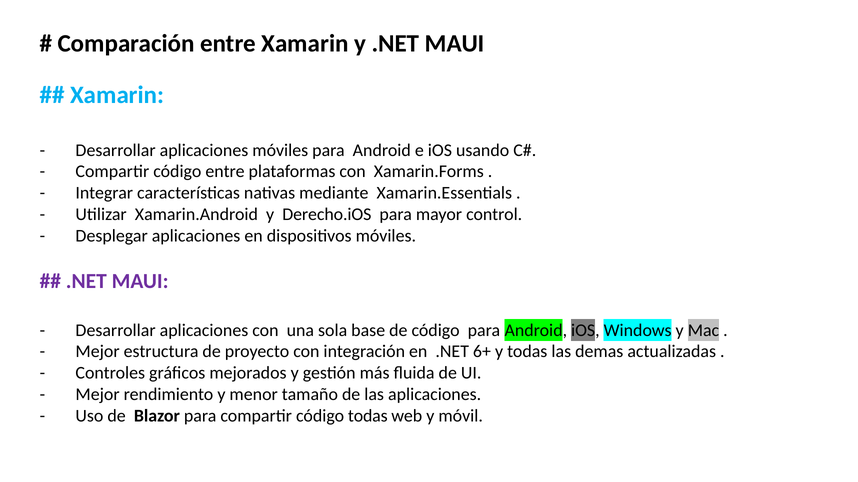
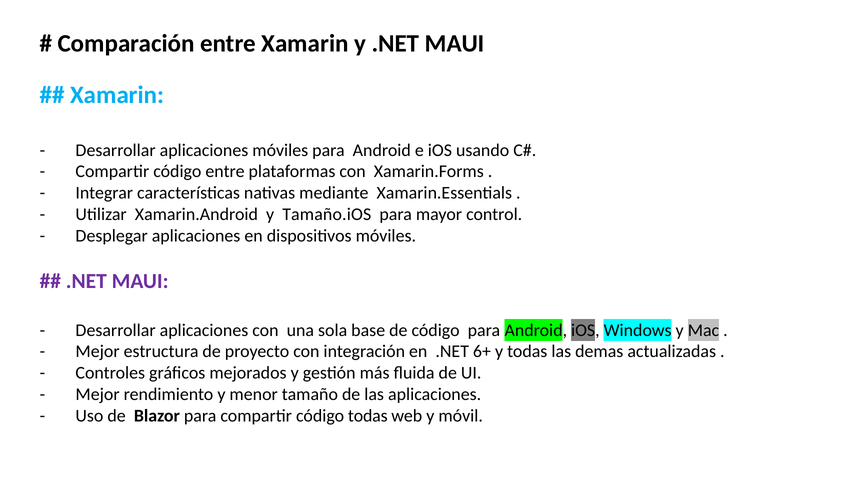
Derecho.iOS: Derecho.iOS -> Tamaño.iOS (327, 215)
